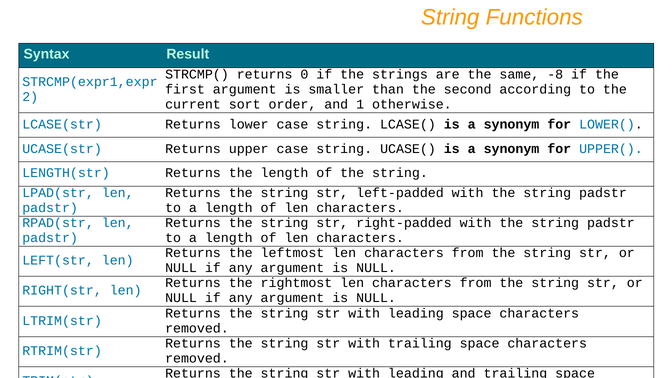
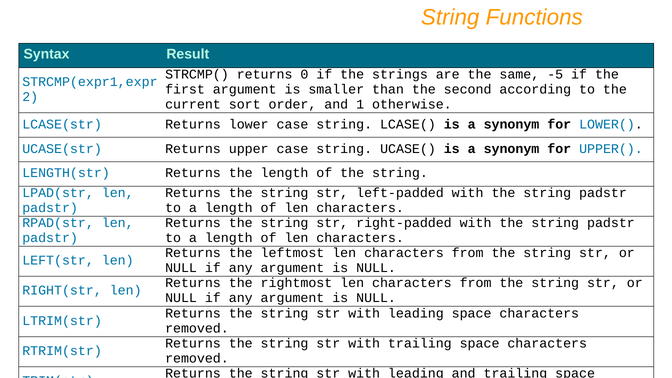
-8: -8 -> -5 (555, 74)
